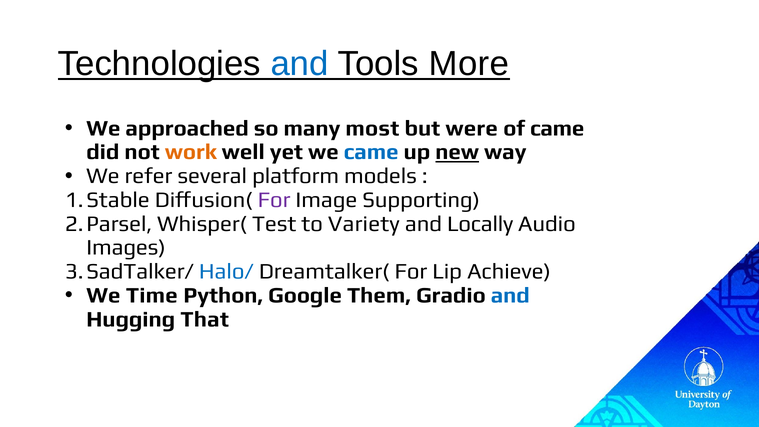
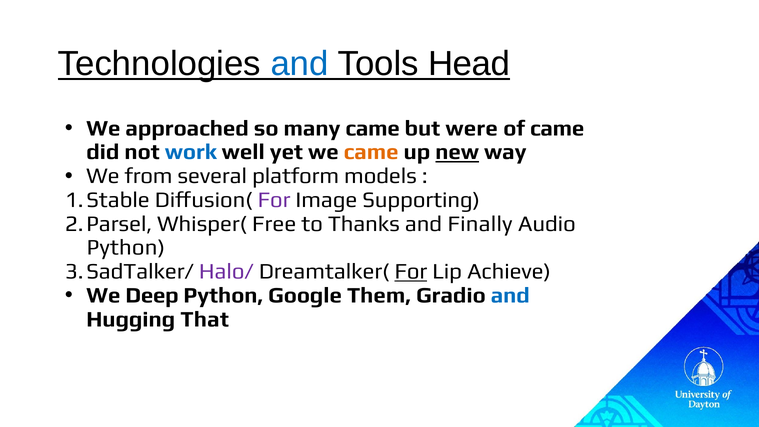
More: More -> Head (469, 64)
many most: most -> came (373, 128)
work colour: orange -> blue (191, 152)
came colour: blue -> orange (371, 152)
refer: refer -> from (149, 176)
Test: Test -> Free (274, 224)
Variety: Variety -> Thanks (364, 224)
Locally: Locally -> Finally (480, 224)
Images: Images -> Python (126, 248)
Halo/ colour: blue -> purple (226, 271)
For underline: none -> present (411, 271)
Time: Time -> Deep (152, 295)
